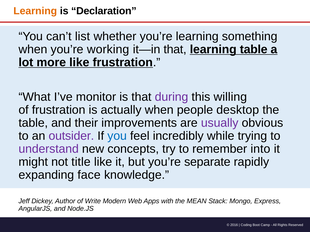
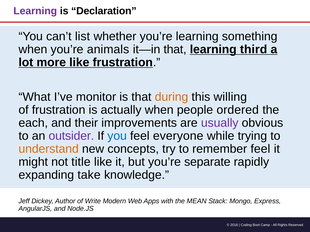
Learning colour: orange -> purple (35, 11)
working: working -> animals (108, 49)
learning table: table -> third (254, 49)
during colour: purple -> orange (172, 97)
desktop: desktop -> ordered (238, 110)
table: table -> each (33, 123)
incredibly: incredibly -> everyone (178, 136)
understand colour: purple -> orange (49, 149)
remember into: into -> feel (260, 149)
face: face -> take (89, 175)
